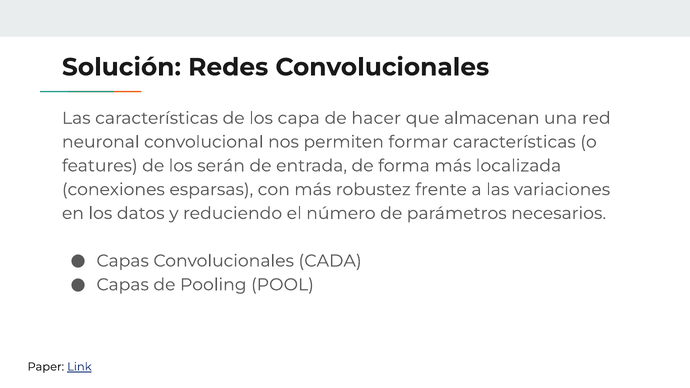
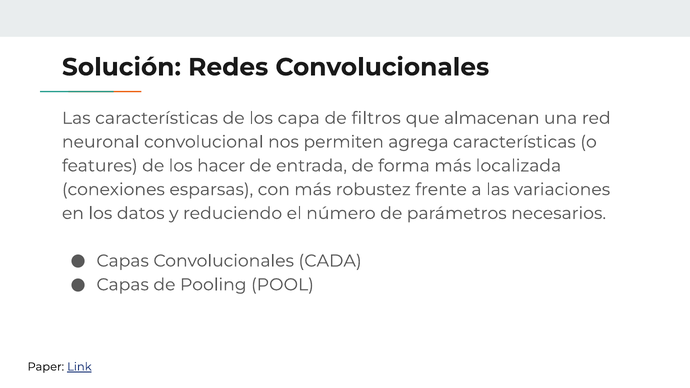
hacer: hacer -> filtros (376, 118)
formar: formar -> agrega (418, 142)
serán: serán -> hacer (221, 166)
